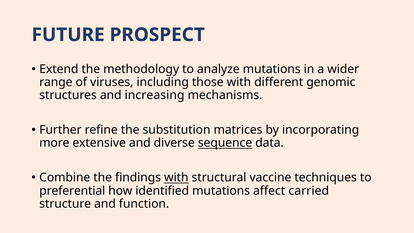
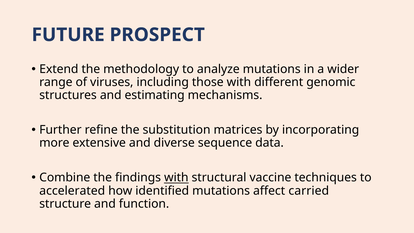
increasing: increasing -> estimating (155, 95)
sequence underline: present -> none (225, 143)
preferential: preferential -> accelerated (72, 191)
